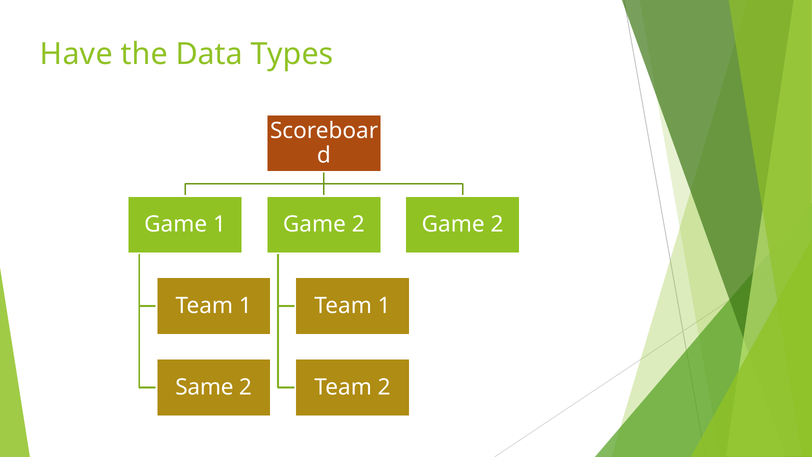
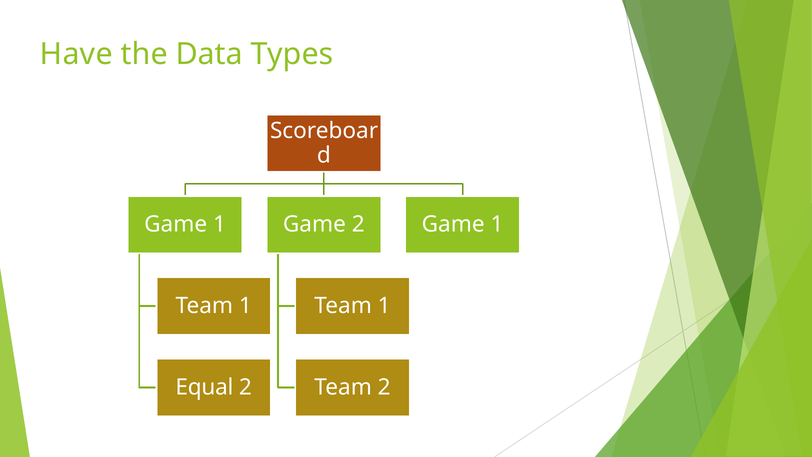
2: 2 -> 1 (497, 224)
Same: Same -> Equal (204, 387)
